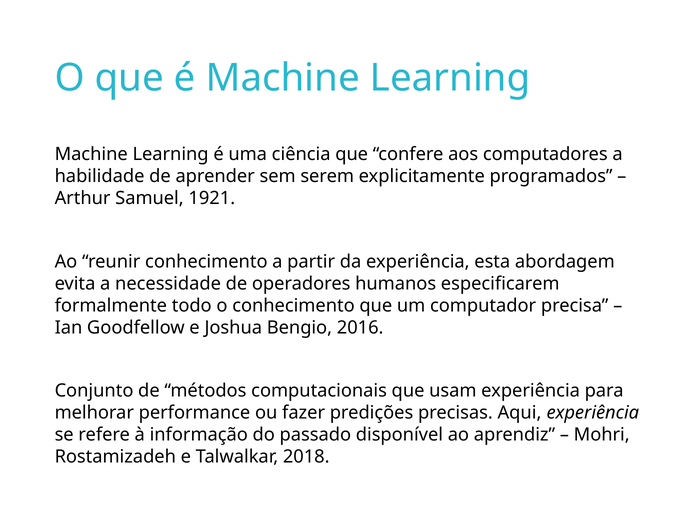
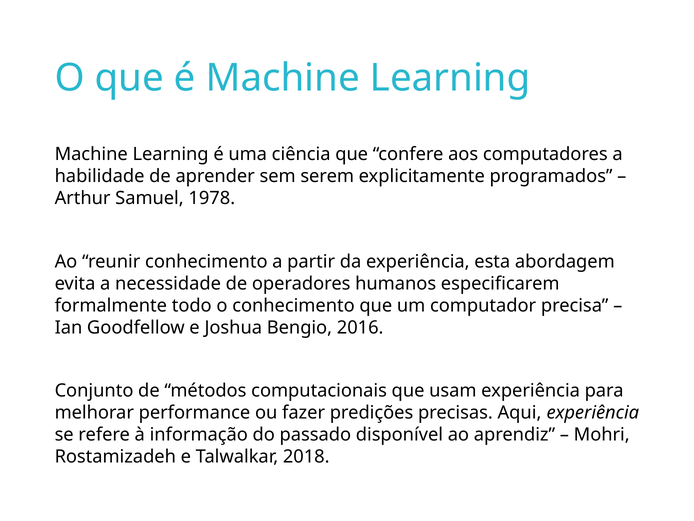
1921: 1921 -> 1978 (212, 198)
